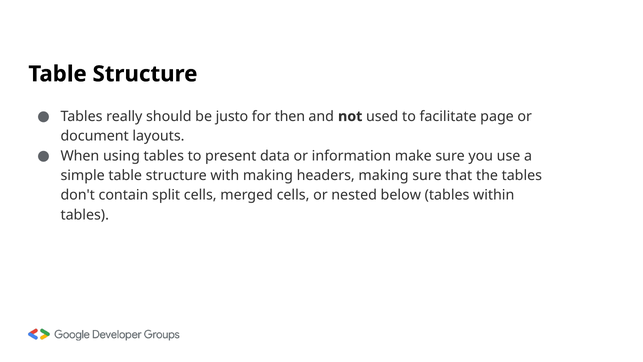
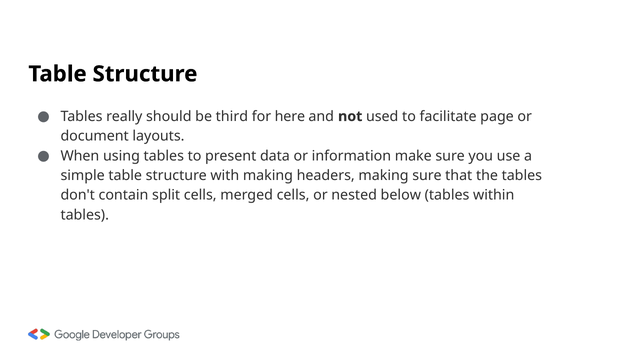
justo: justo -> third (232, 116)
then: then -> here (290, 116)
